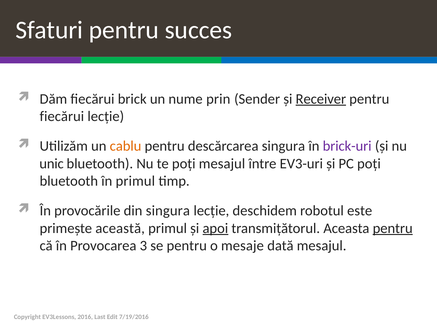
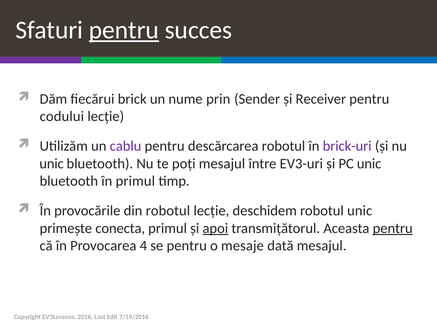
pentru underline: none -> present (124, 30)
Receiver underline: present -> none (321, 99)
fiecărui: fiecărui -> codului (62, 116)
cablu colour: orange -> purple (126, 146)
descărcarea singura: singura -> robotul (284, 146)
PC poți: poți -> unic (369, 163)
din singura: singura -> robotul (168, 211)
robotul este: este -> unic (360, 211)
această: această -> conecta (120, 228)
3: 3 -> 4 (143, 246)
